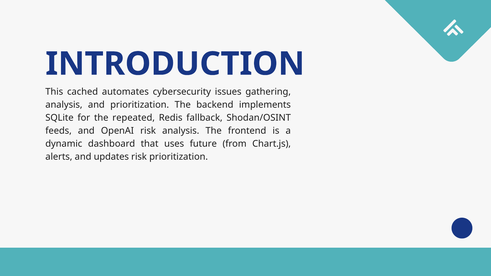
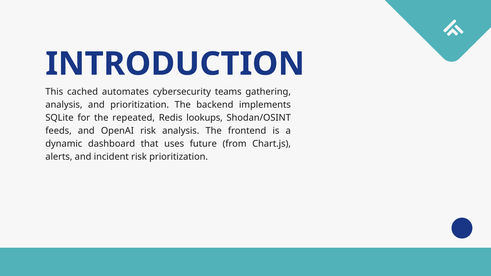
issues: issues -> teams (228, 92)
fallback: fallback -> lookups (205, 118)
updates: updates -> incident (111, 157)
